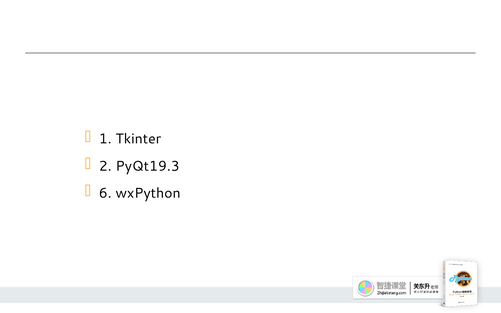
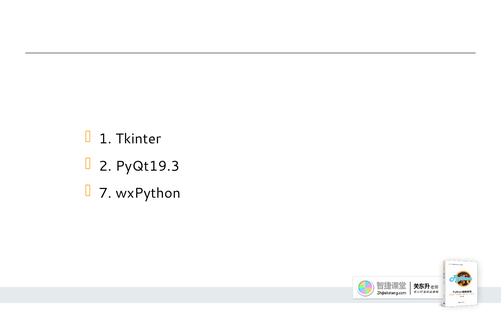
6: 6 -> 7 (105, 193)
